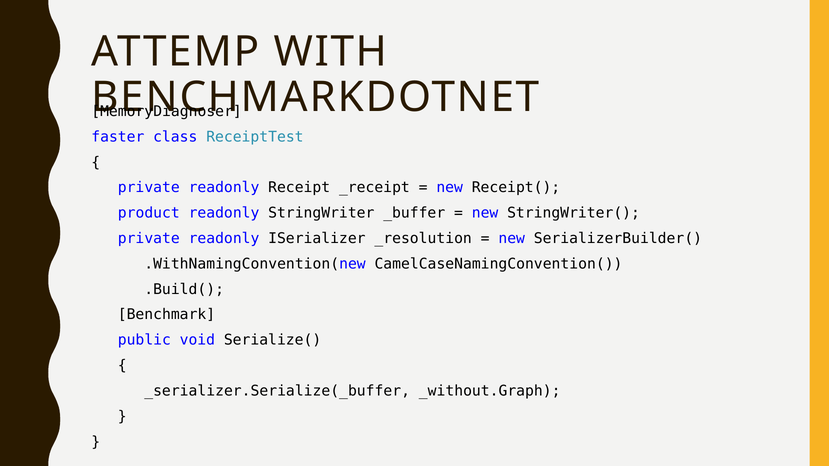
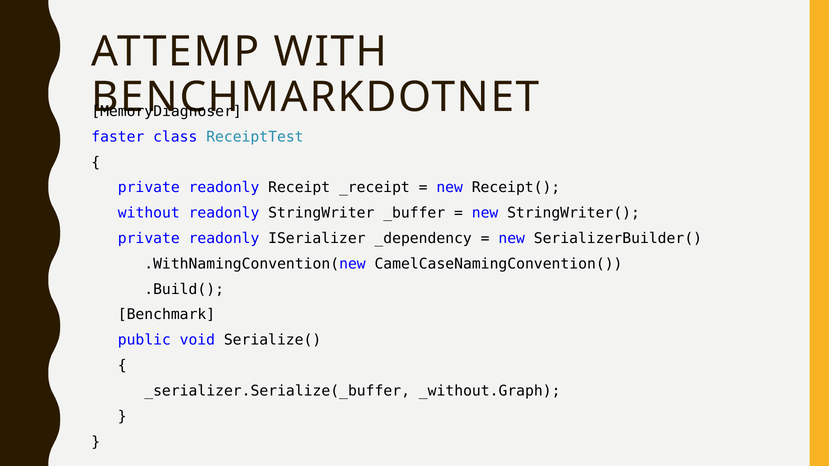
product: product -> without (149, 213)
_resolution: _resolution -> _dependency (423, 239)
